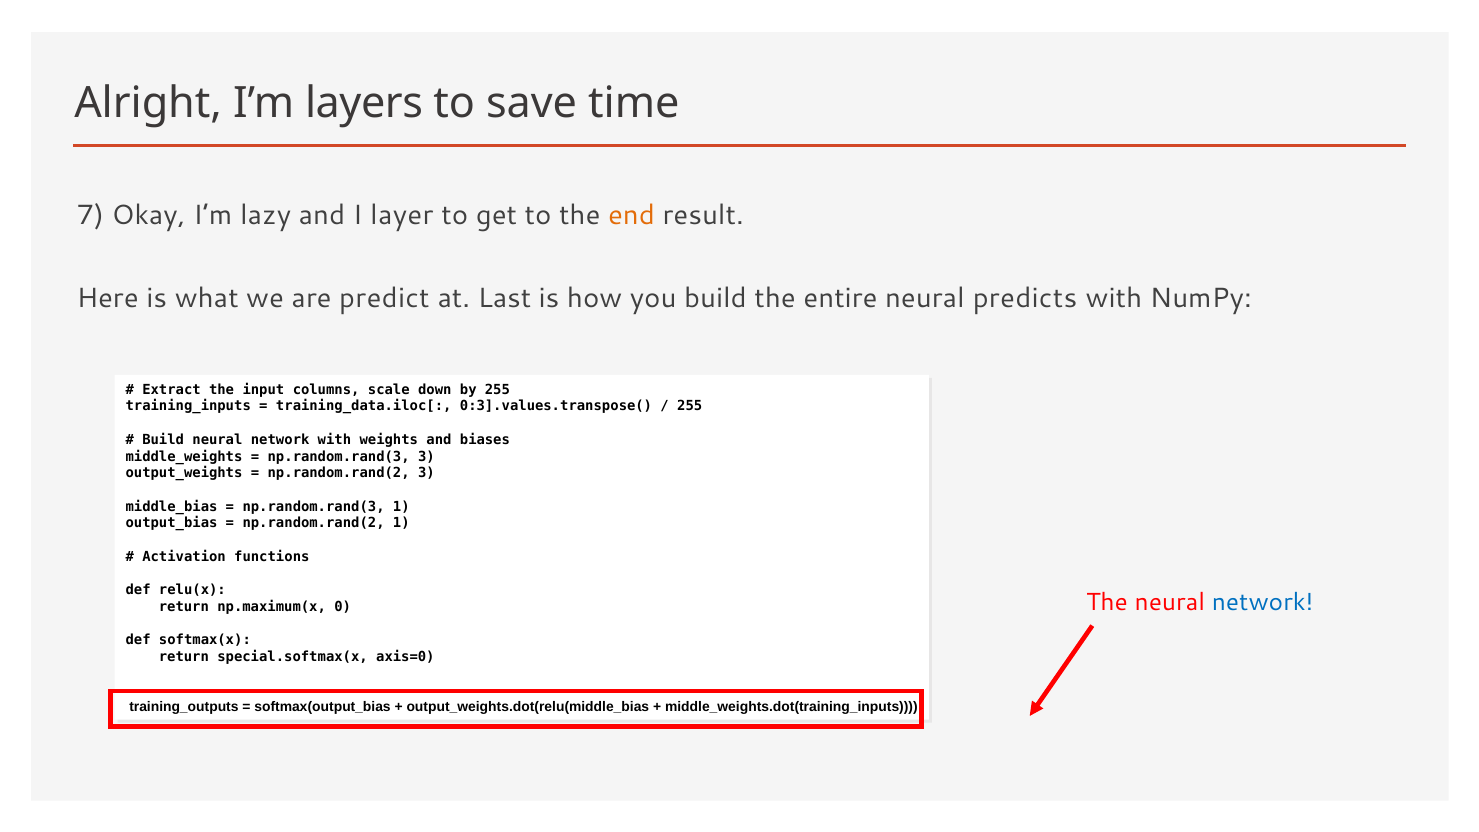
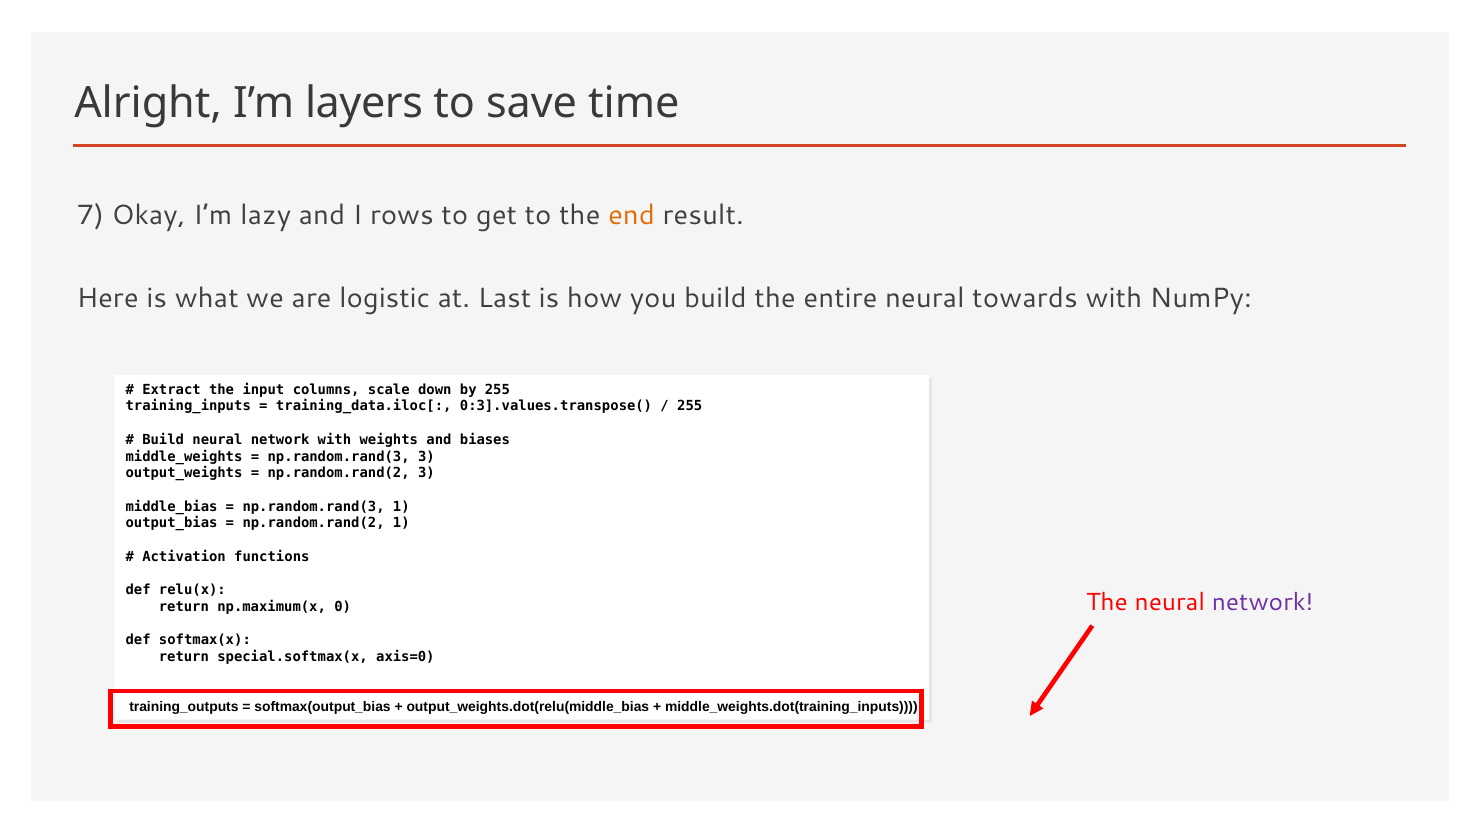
layer: layer -> rows (402, 215)
predict: predict -> logistic (385, 299)
predicts: predicts -> towards (1025, 299)
network colour: blue -> purple (1263, 602)
